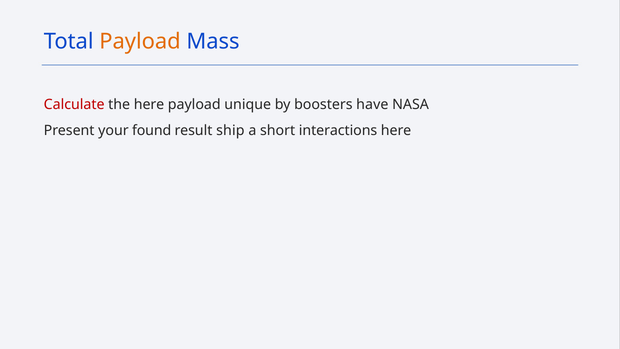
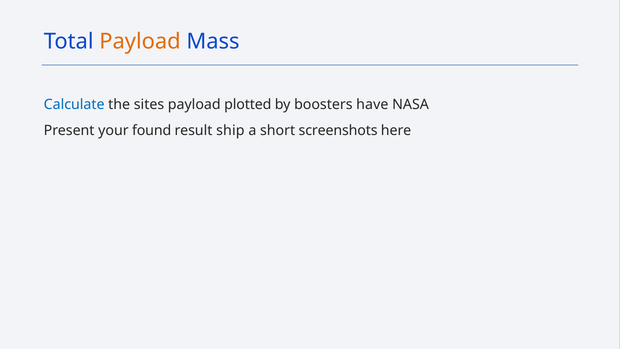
Calculate colour: red -> blue (74, 105)
the here: here -> sites (149, 105)
unique: unique -> plotted (248, 105)
interactions: interactions -> screenshots (338, 131)
